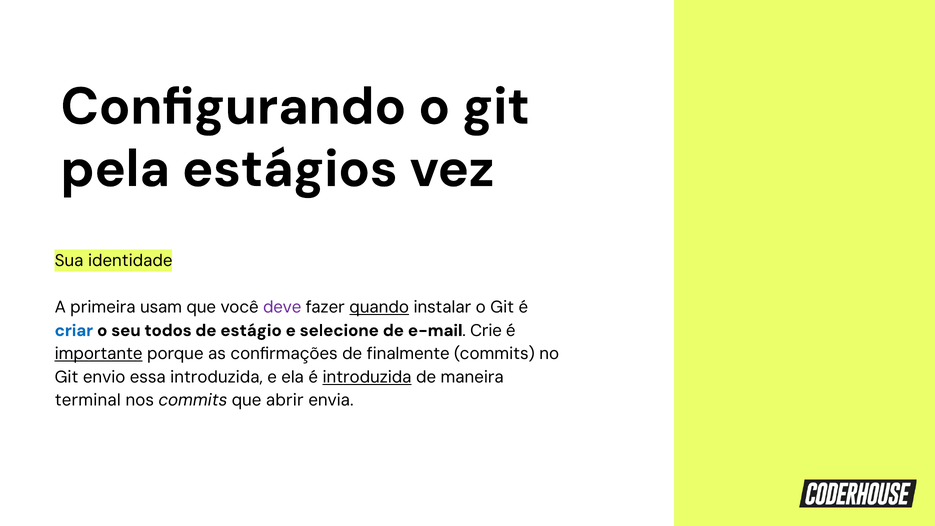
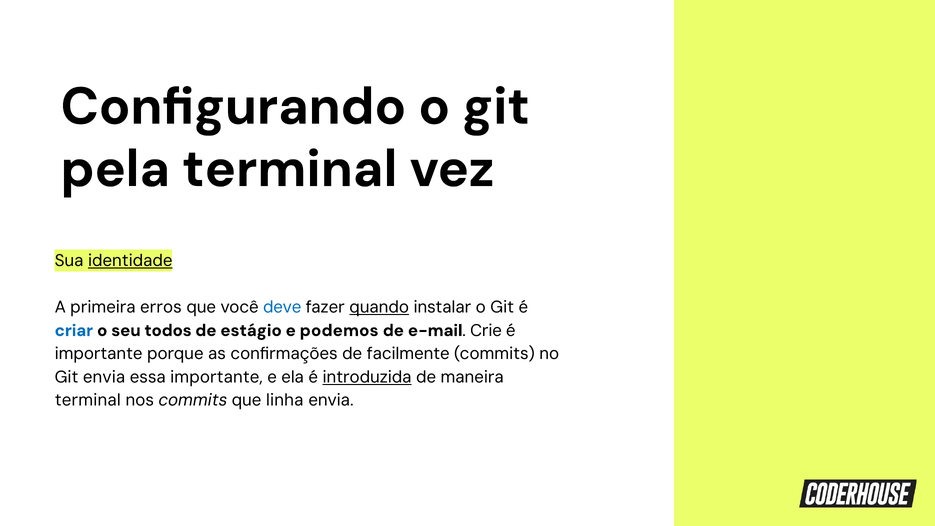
pela estágios: estágios -> terminal (290, 169)
identidade underline: none -> present (130, 260)
usam: usam -> erros (161, 307)
deve colour: purple -> blue (282, 307)
selecione: selecione -> podemos (339, 330)
importante underline: present -> none (99, 354)
finalmente: finalmente -> facilmente (408, 354)
Git envio: envio -> envia (104, 377)
essa introduzida: introduzida -> importante (216, 377)
abrir: abrir -> linha (285, 400)
